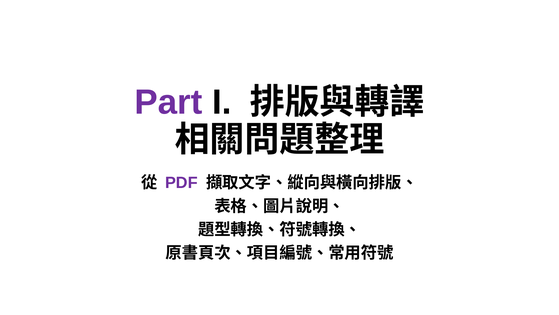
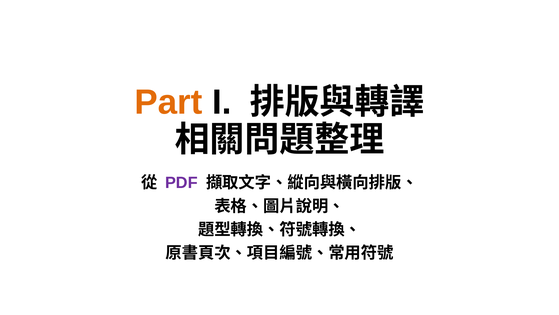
Part colour: purple -> orange (169, 102)
